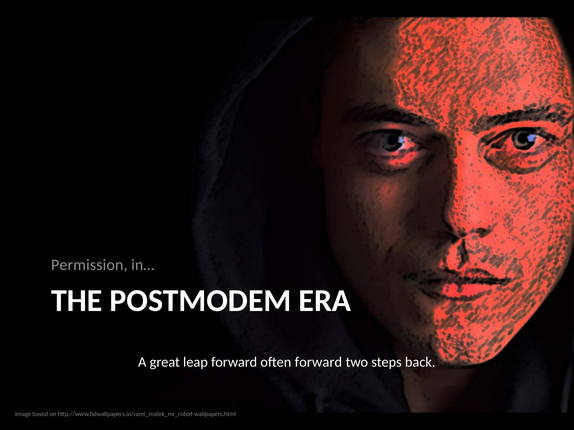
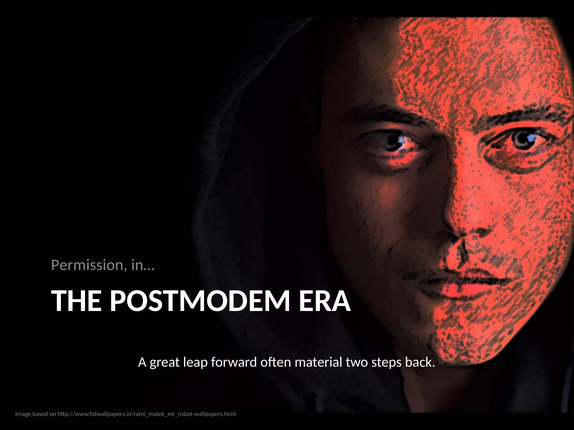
often forward: forward -> material (319, 362)
